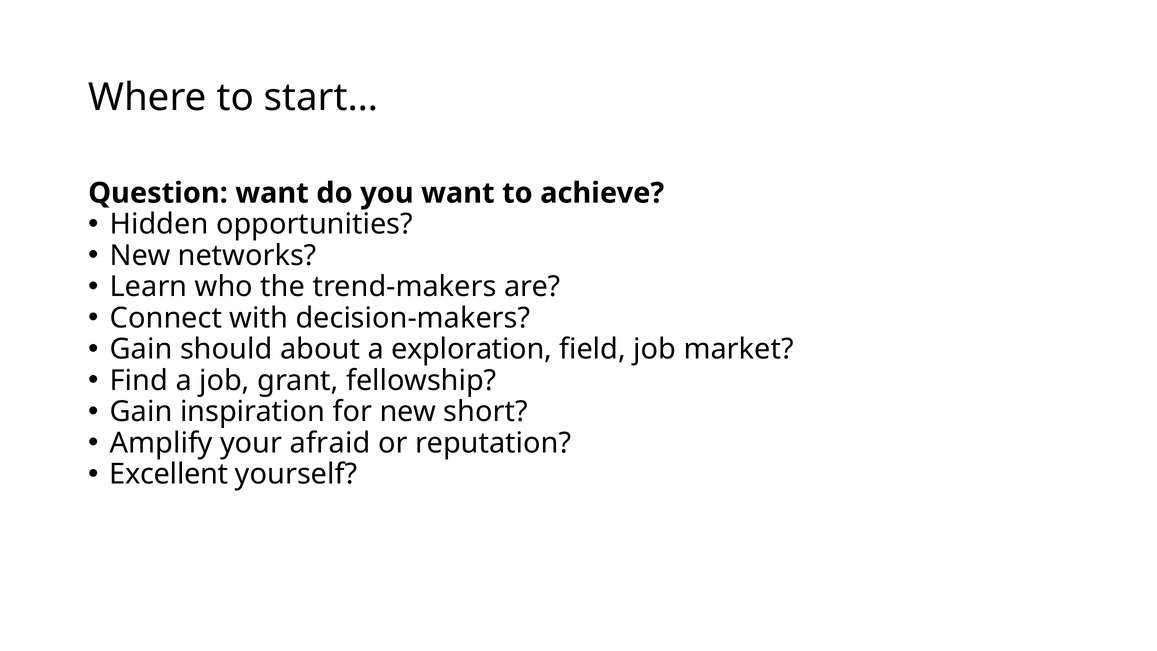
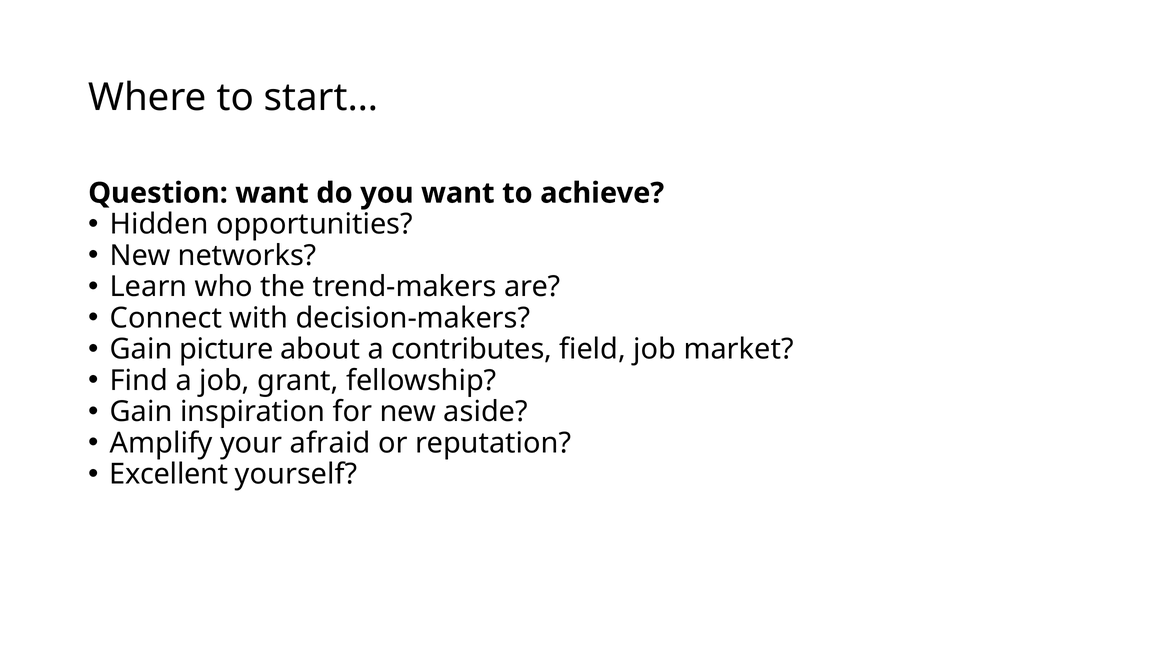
should: should -> picture (226, 349)
exploration: exploration -> contributes (472, 349)
short: short -> aside (486, 412)
